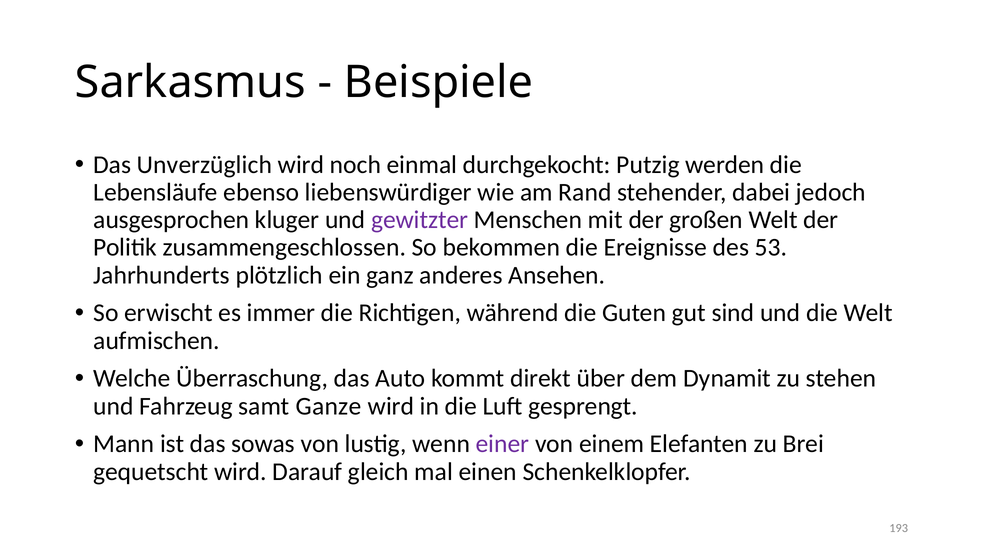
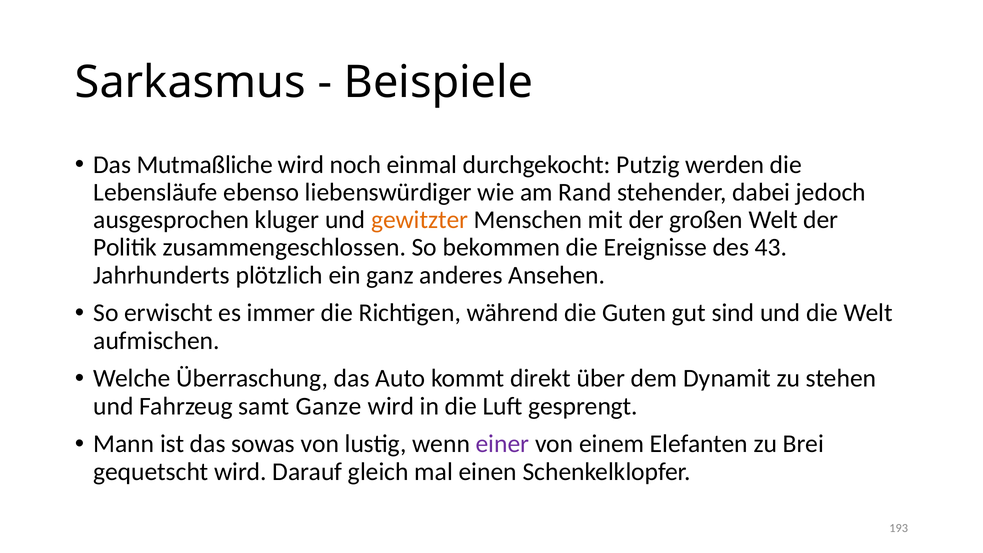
Unverzüglich: Unverzüglich -> Mutmaßliche (205, 165)
gewitzter colour: purple -> orange (420, 220)
53: 53 -> 43 (771, 247)
